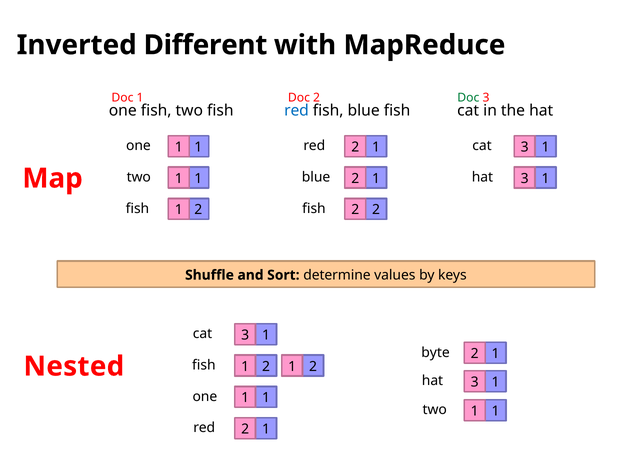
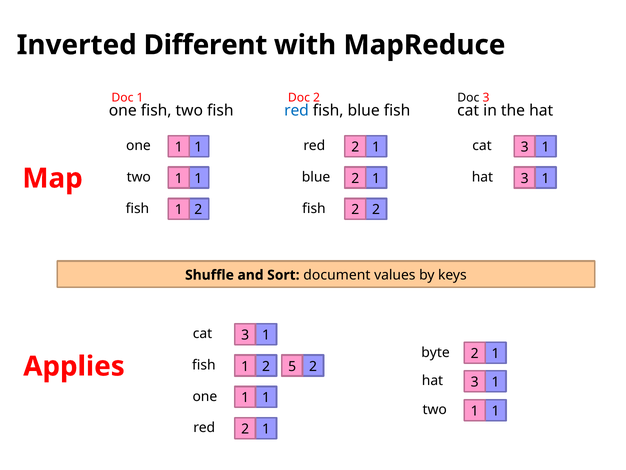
Doc colour: green -> black (468, 98)
determine: determine -> document (337, 275)
fish 1: 1 -> 5 (292, 366)
Nested: Nested -> Applies (74, 366)
